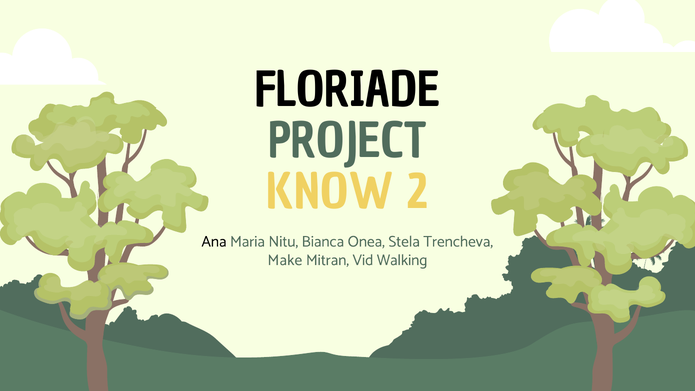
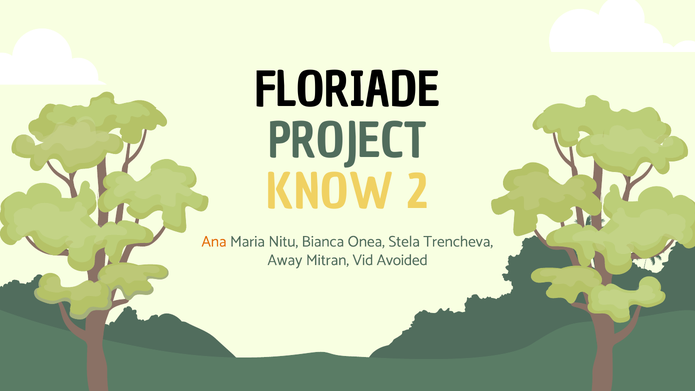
Ana colour: black -> orange (214, 241)
Make: Make -> Away (285, 260)
Walking: Walking -> Avoided (402, 260)
